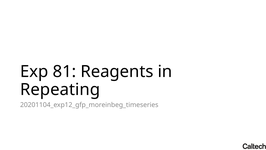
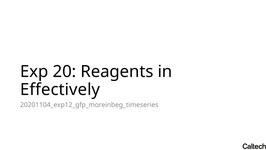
81: 81 -> 20 (64, 72)
Repeating: Repeating -> Effectively (60, 89)
